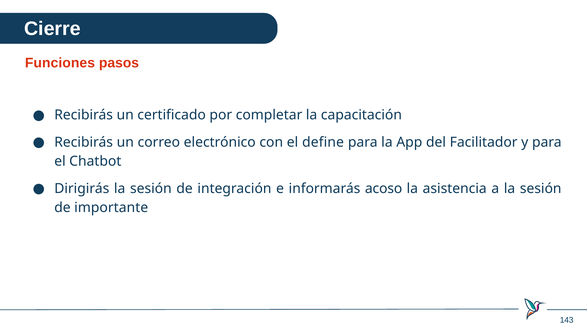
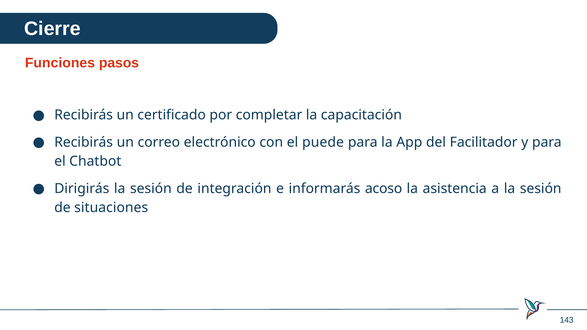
define: define -> puede (323, 142)
importante: importante -> situaciones (111, 208)
